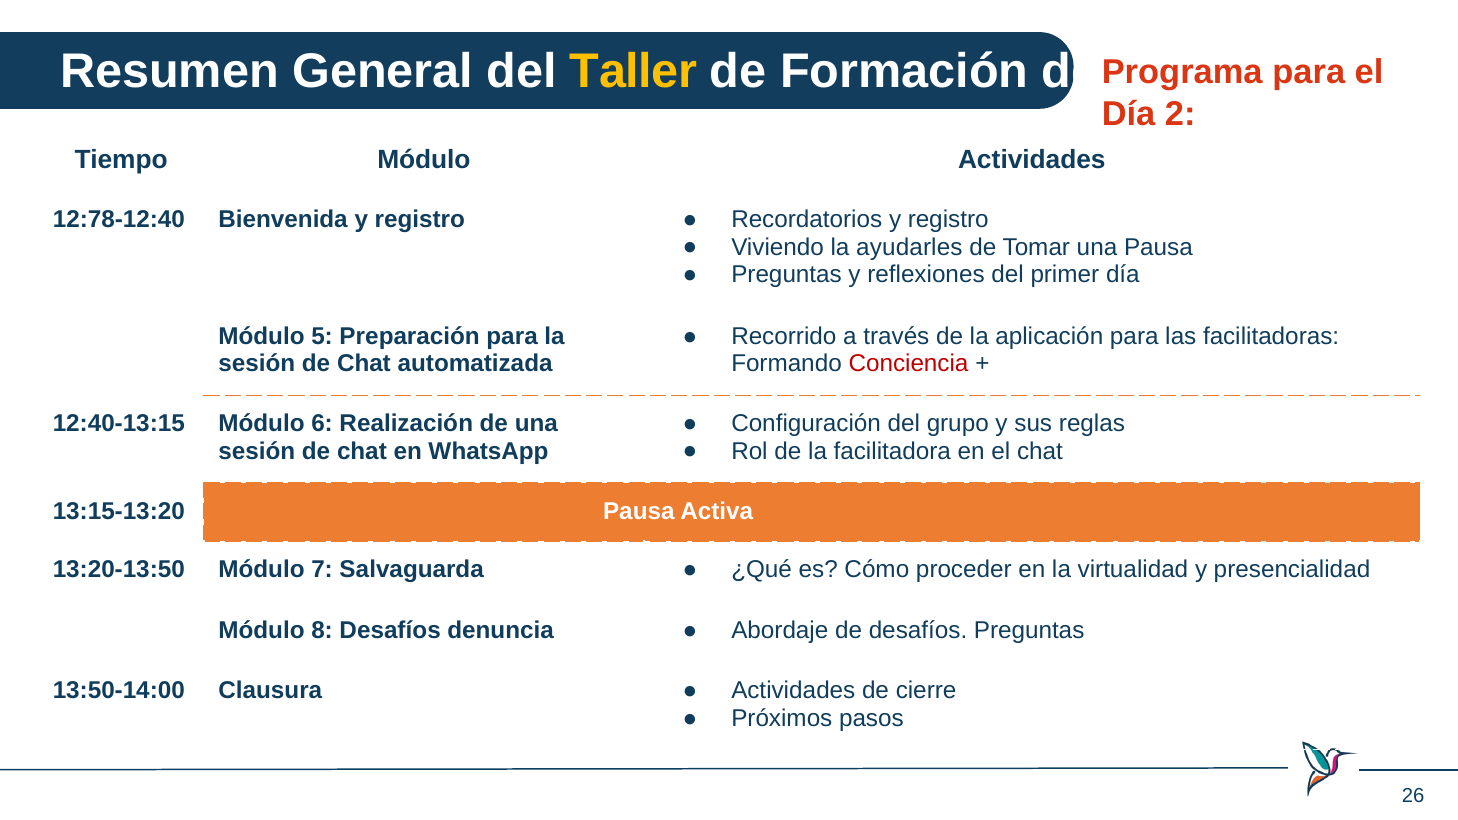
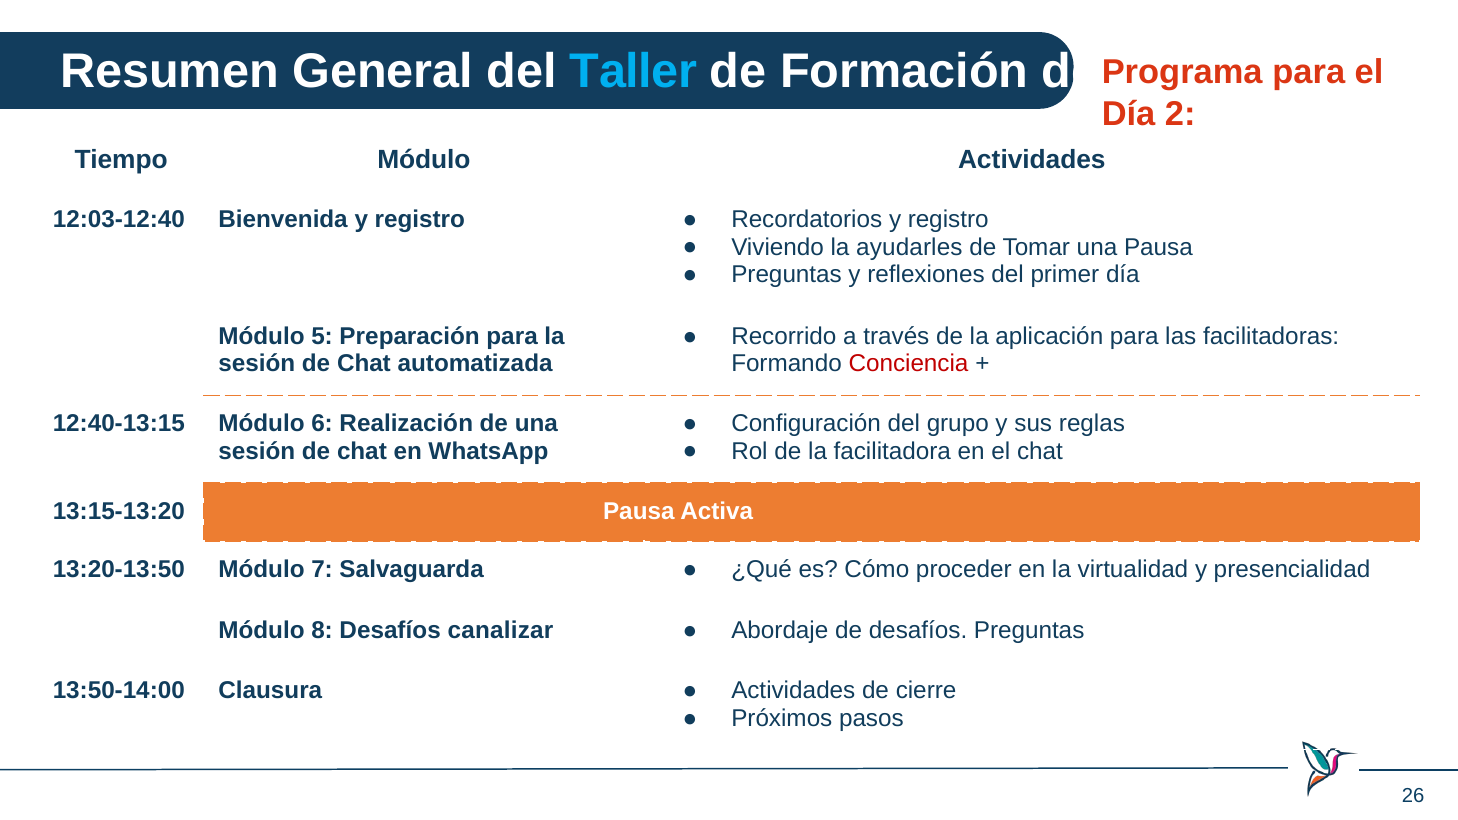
Taller colour: yellow -> light blue (634, 71)
12:78-12:40: 12:78-12:40 -> 12:03-12:40 (119, 220)
denuncia: denuncia -> canalizar (500, 630)
